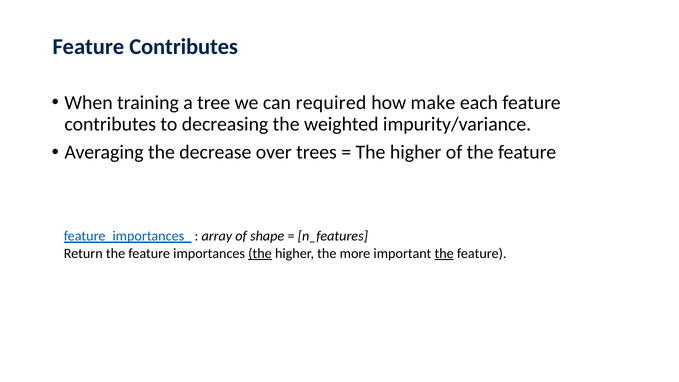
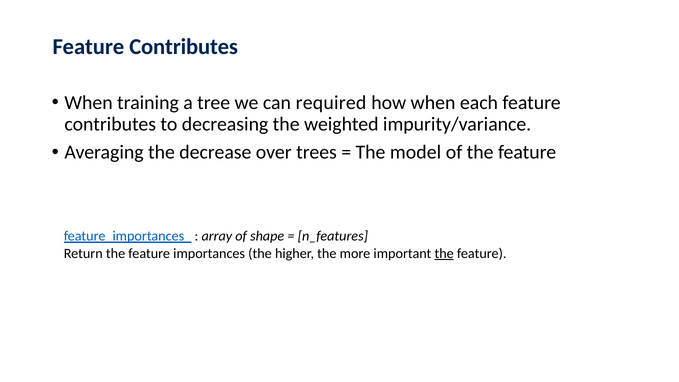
how make: make -> when (433, 103)
higher: higher -> model (416, 152)
the underline: present -> none (260, 253)
